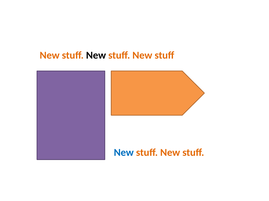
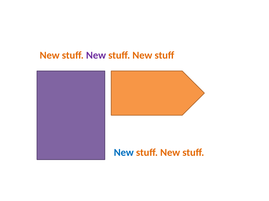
New colour: black -> purple (96, 55)
